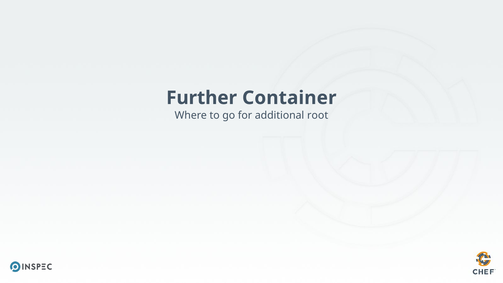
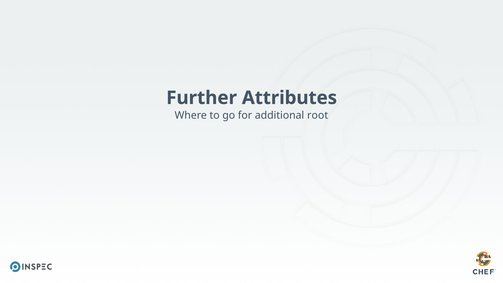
Container: Container -> Attributes (289, 98)
